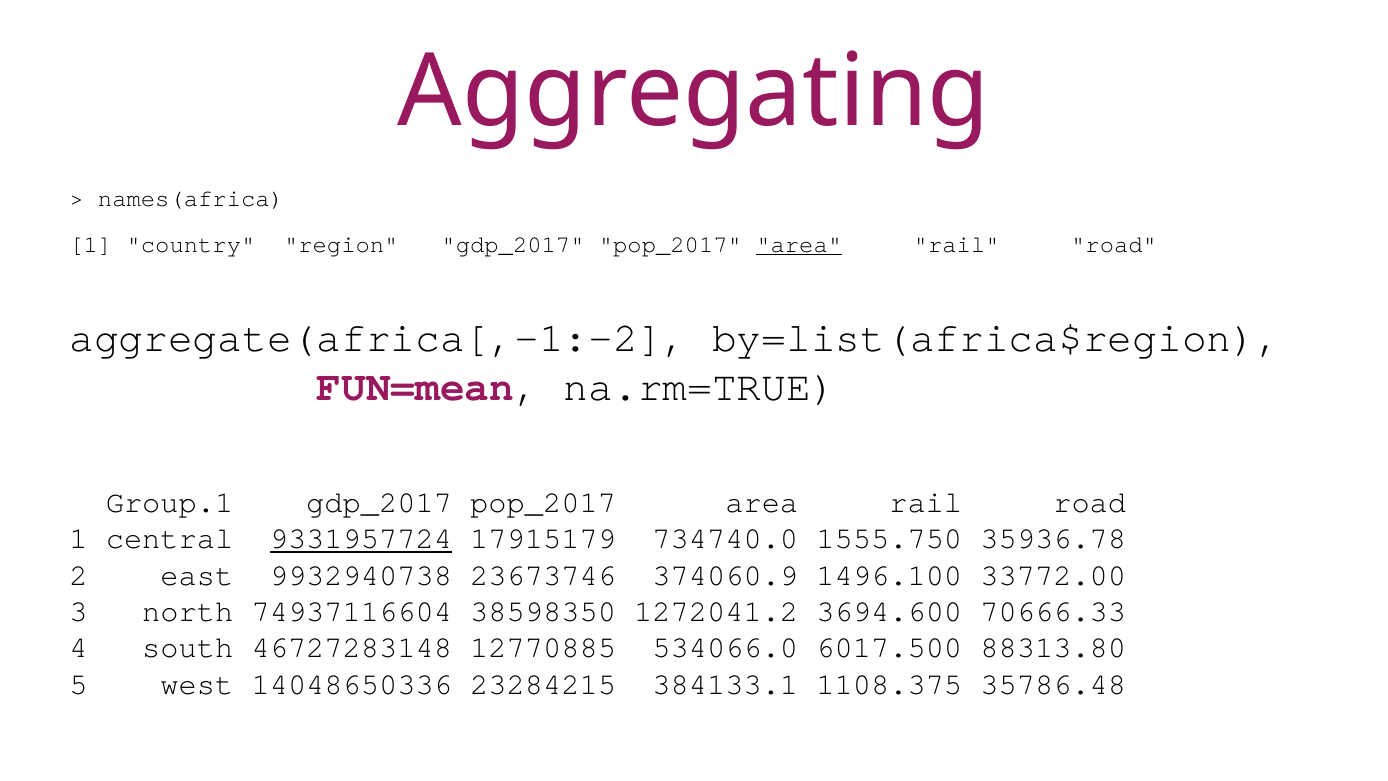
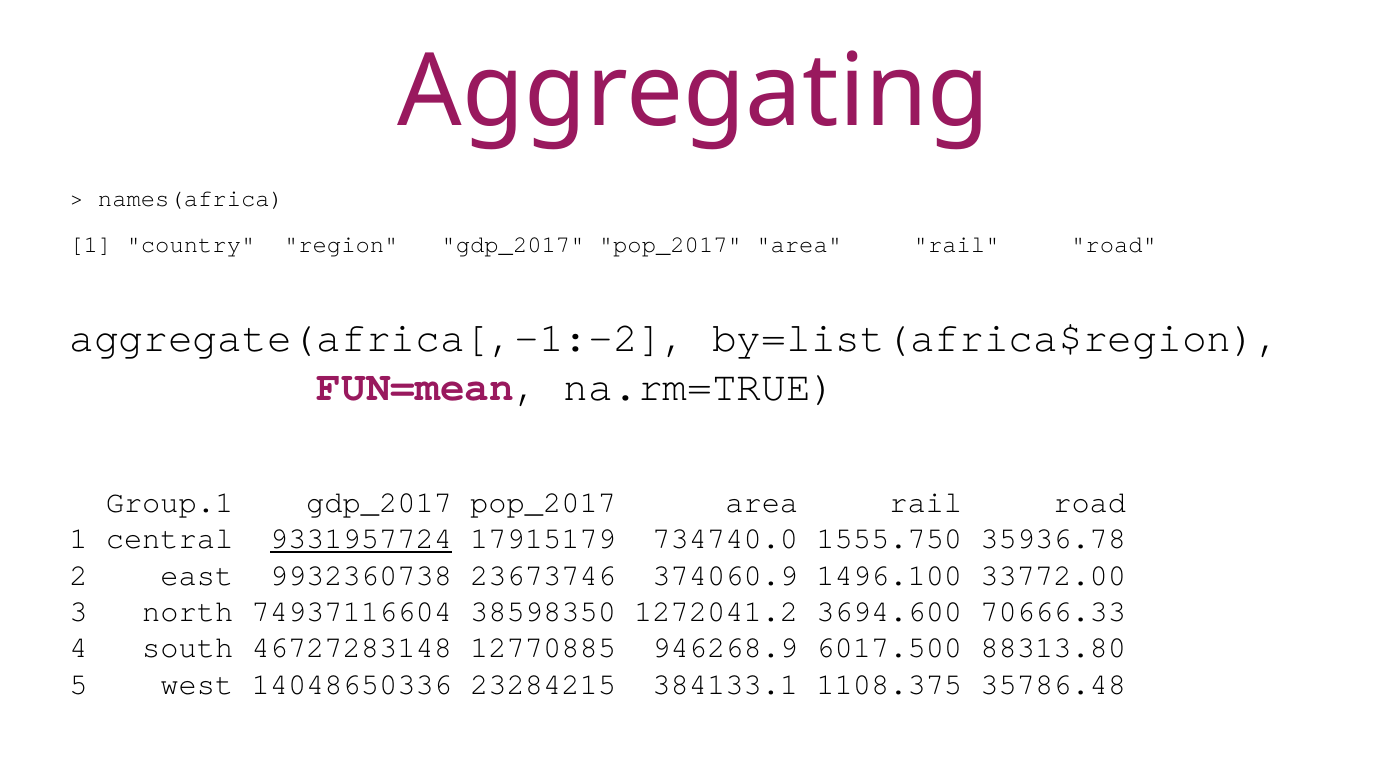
area underline: present -> none (799, 244)
9932940738: 9932940738 -> 9932360738 (361, 575)
534066.0: 534066.0 -> 946268.9 (725, 648)
